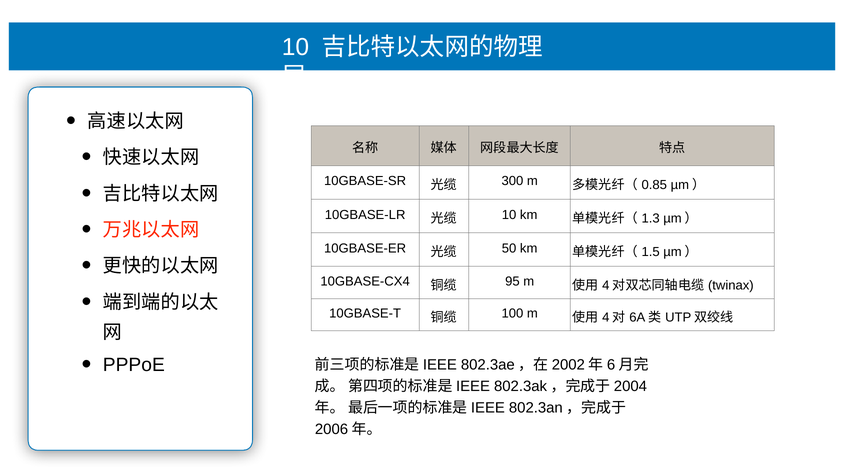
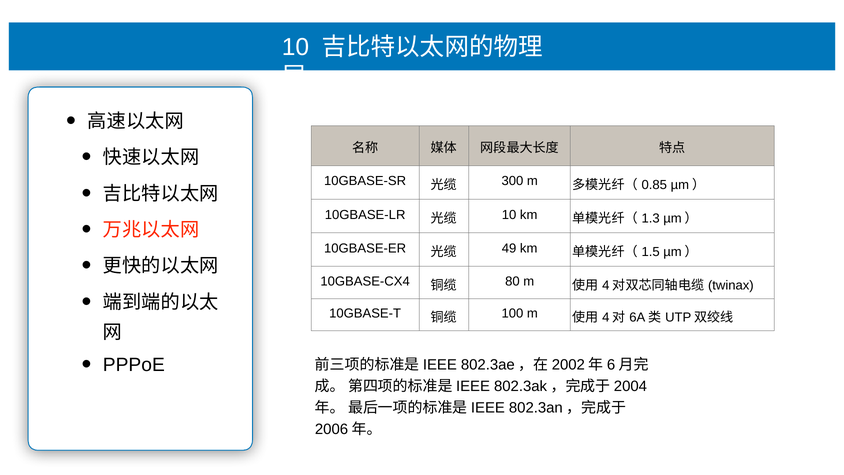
50: 50 -> 49 (509, 248)
95: 95 -> 80 (512, 281)
